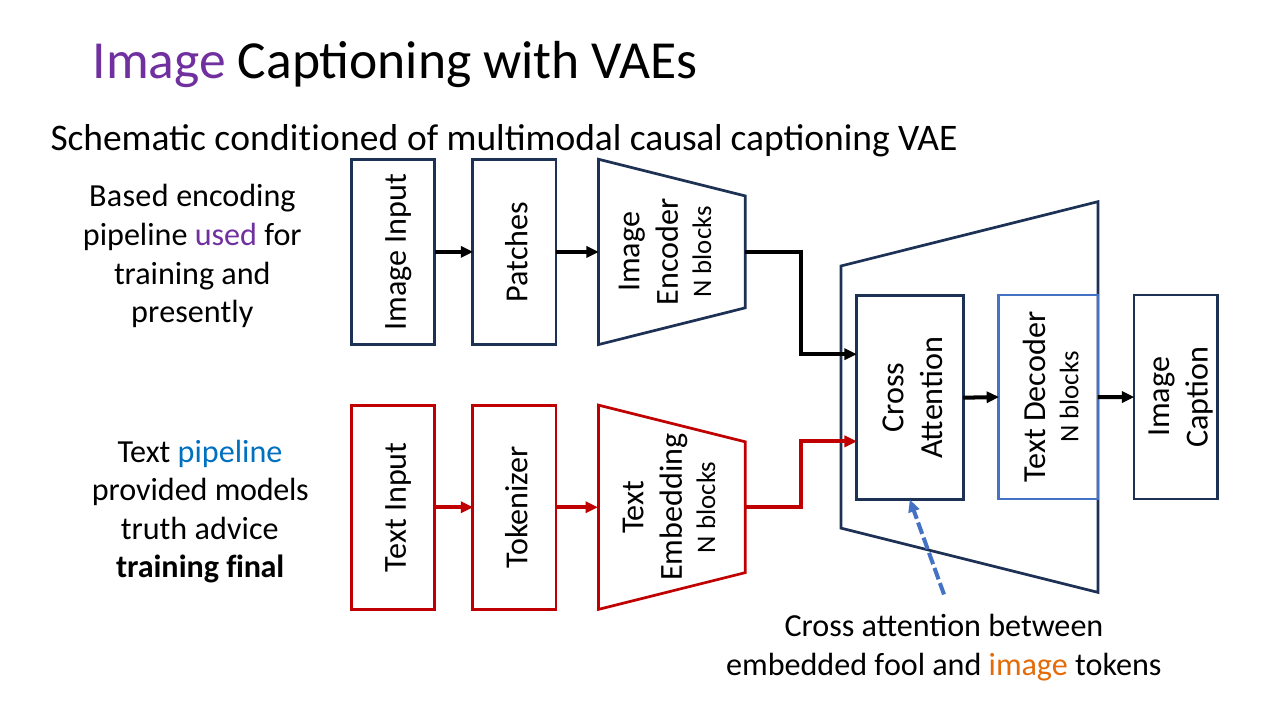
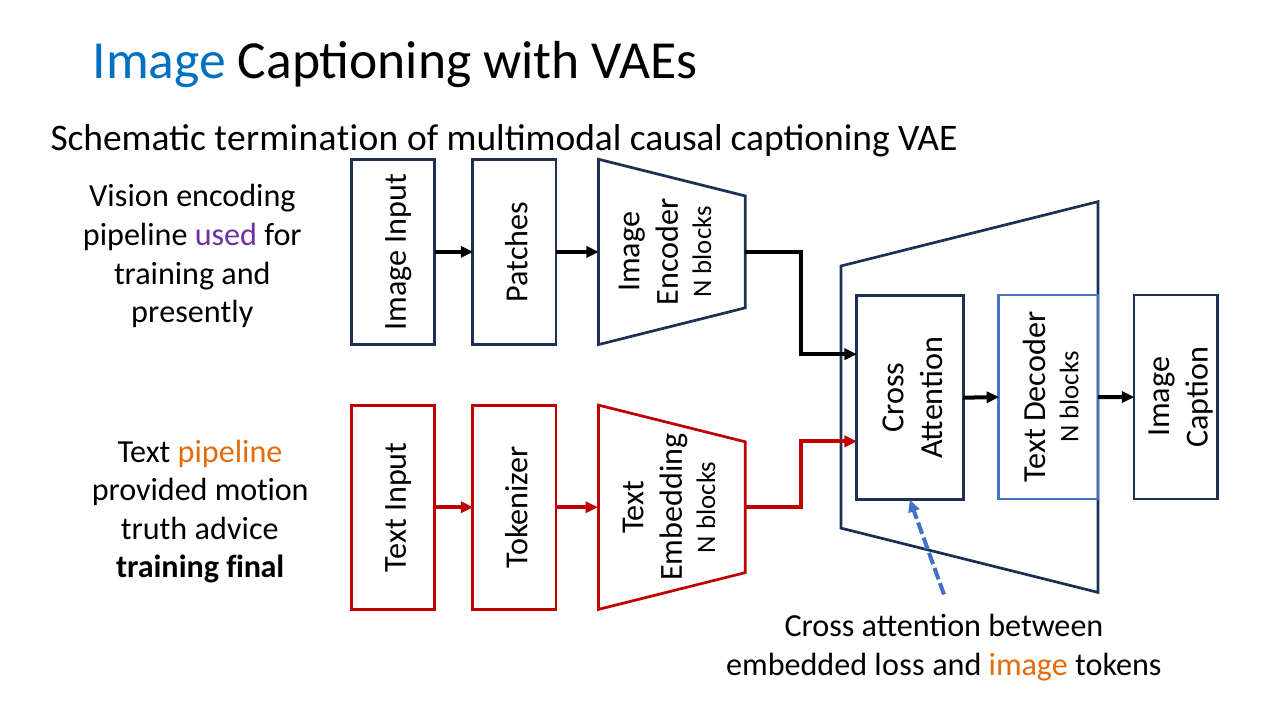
Image colour: purple -> blue (159, 60)
conditioned: conditioned -> termination (306, 138)
Based: Based -> Vision (129, 196)
pipeline colour: blue -> orange (230, 452)
models: models -> motion (262, 490)
fool: fool -> loss (900, 665)
